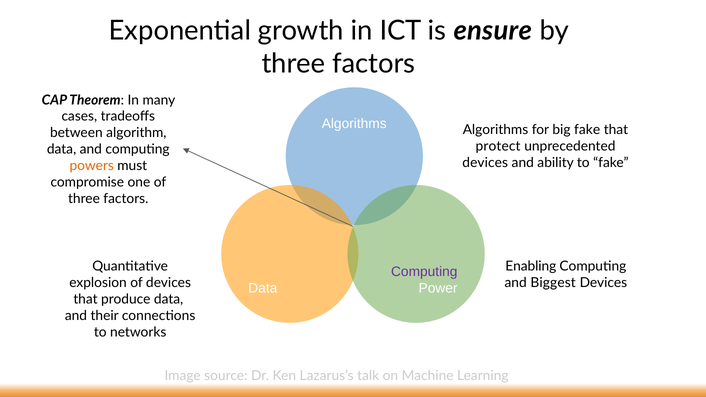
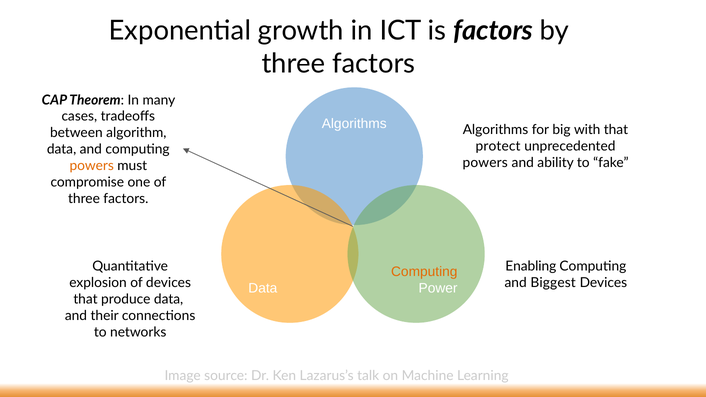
is ensure: ensure -> factors (493, 31)
big fake: fake -> with (587, 130)
devices: devices -> powers (485, 163)
Computing colour: purple -> orange (424, 272)
